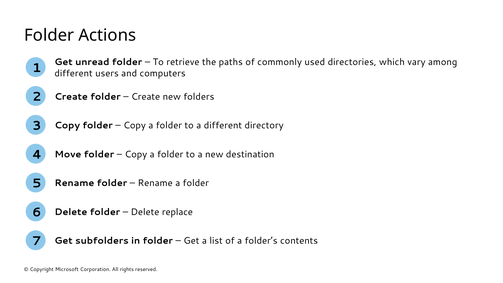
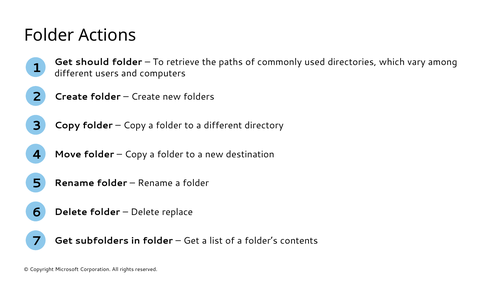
unread: unread -> should (92, 62)
